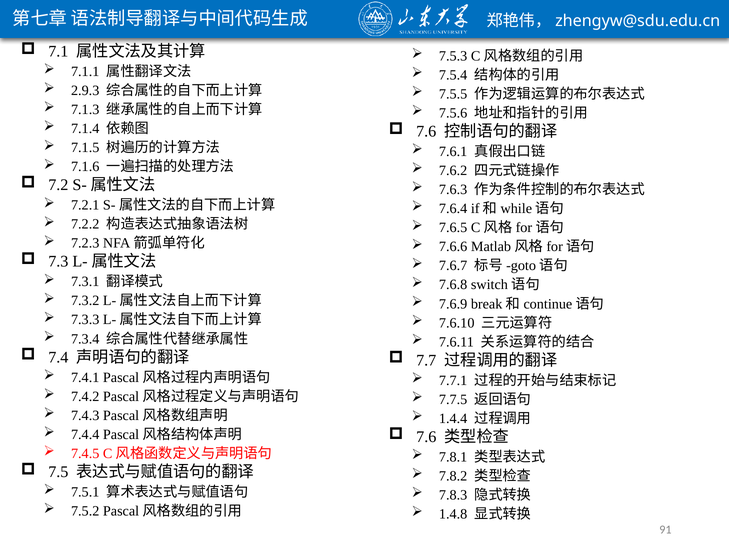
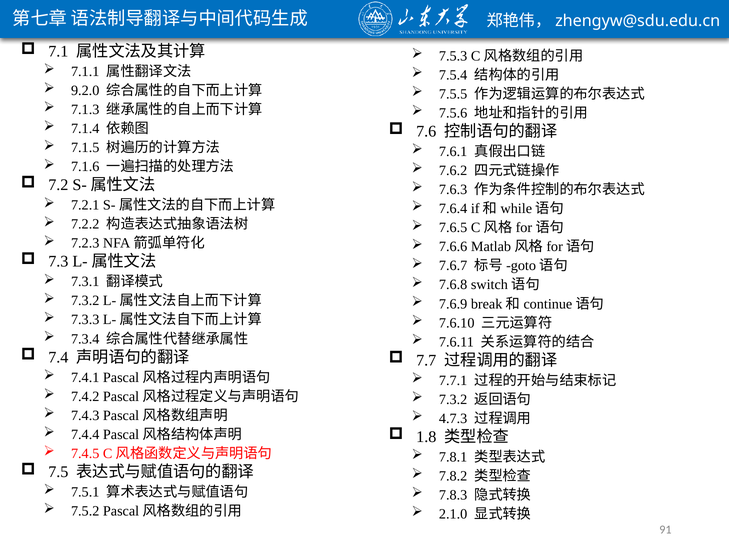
2.9.3: 2.9.3 -> 9.2.0 (85, 91)
7.7.5: 7.7.5 -> 7.3.2 (453, 399)
1.4.4: 1.4.4 -> 4.7.3 (453, 418)
7.6: 7.6 -> 1.8 (426, 437)
1.4.8: 1.4.8 -> 2.1.0 (453, 514)
